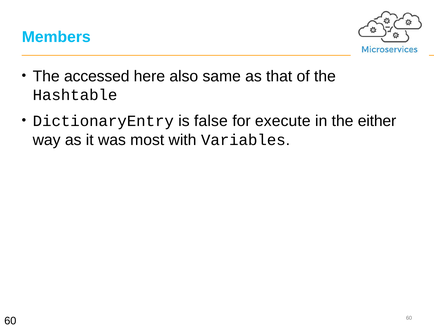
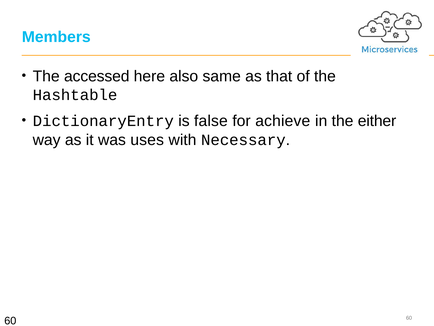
execute: execute -> achieve (283, 121)
most: most -> uses (147, 140)
Variables: Variables -> Necessary (243, 140)
